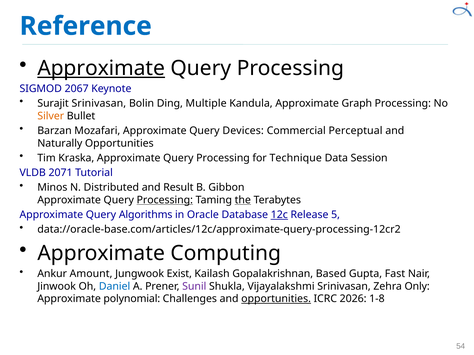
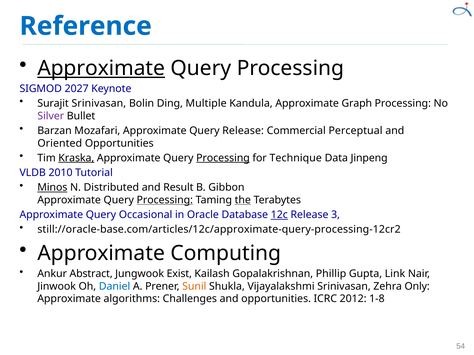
2067: 2067 -> 2027 (77, 89)
Silver colour: orange -> purple (51, 116)
Query Devices: Devices -> Release (243, 131)
Naturally: Naturally -> Oriented (60, 143)
Kraska underline: none -> present (76, 158)
Processing underline: none -> present (223, 158)
Session: Session -> Jinpeng (369, 158)
2071: 2071 -> 2010 (61, 173)
Minos underline: none -> present (52, 188)
Algorithms: Algorithms -> Occasional (146, 215)
5: 5 -> 3 (336, 215)
data://oracle-base.com/articles/12c/approximate-query-processing-12cr2: data://oracle-base.com/articles/12c/approximate-query-processing-12cr2 -> still://oracle-base.com/articles/12c/approximate-query-processing-12cr2 (219, 230)
Amount: Amount -> Abstract (91, 274)
Based: Based -> Phillip (331, 274)
Fast: Fast -> Link (395, 274)
Sunil colour: purple -> orange (194, 287)
polynomial: polynomial -> algorithms (132, 299)
opportunities underline: present -> none (276, 299)
2026: 2026 -> 2012 (353, 299)
